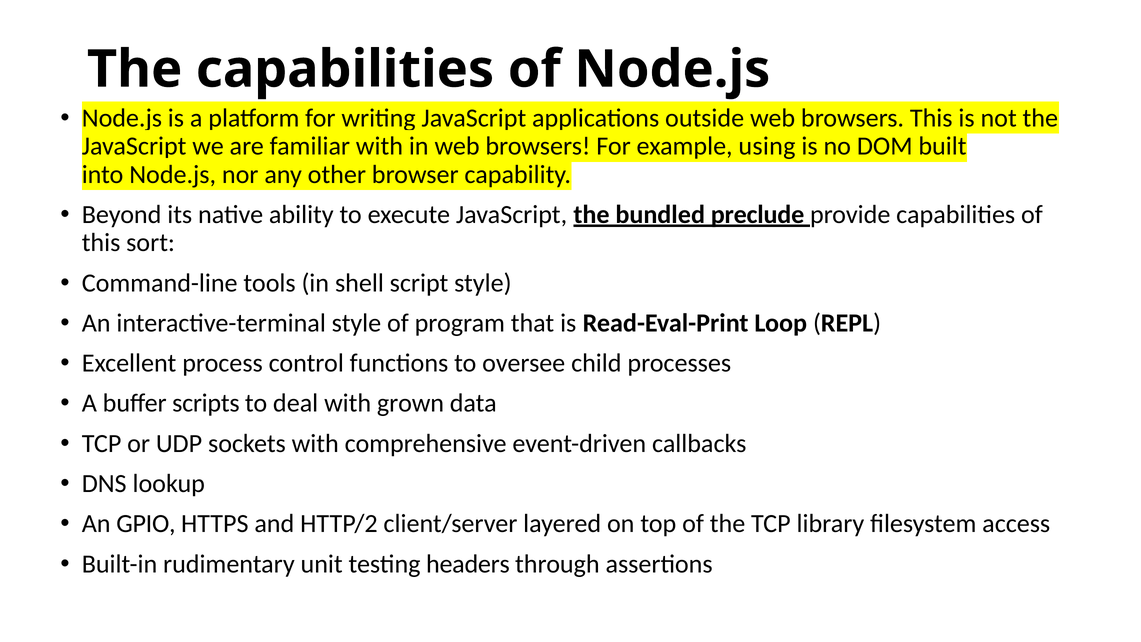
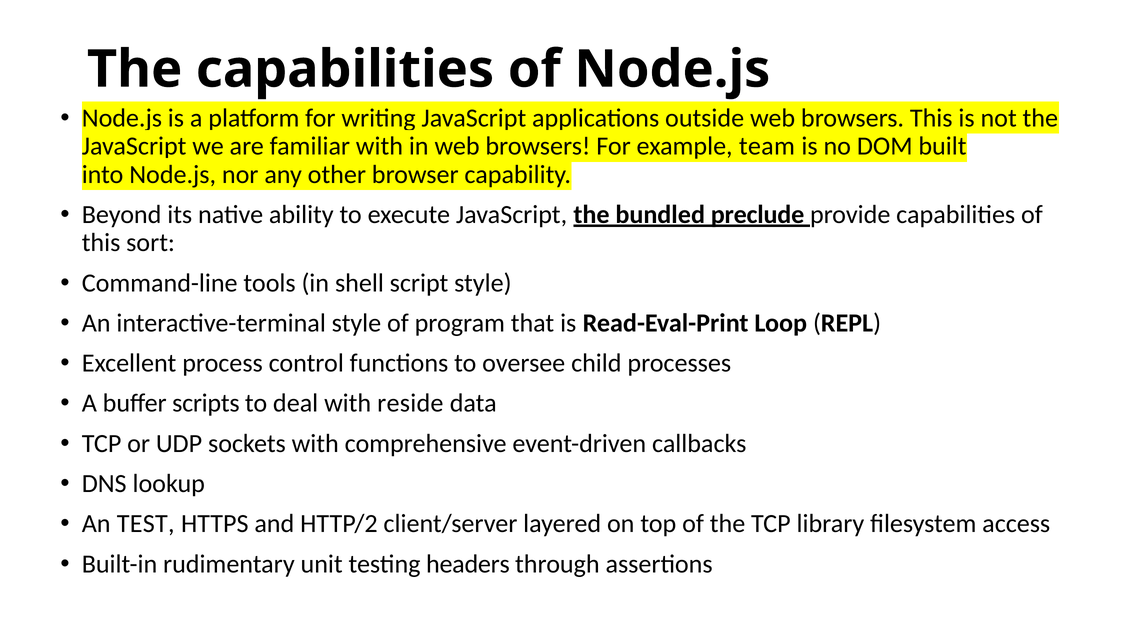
using: using -> team (767, 146)
grown: grown -> reside (410, 403)
GPIO: GPIO -> TEST (146, 524)
